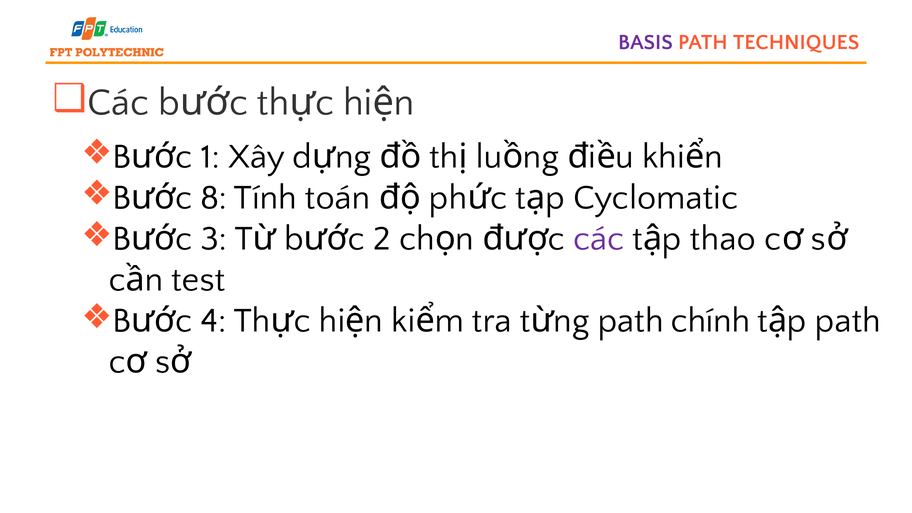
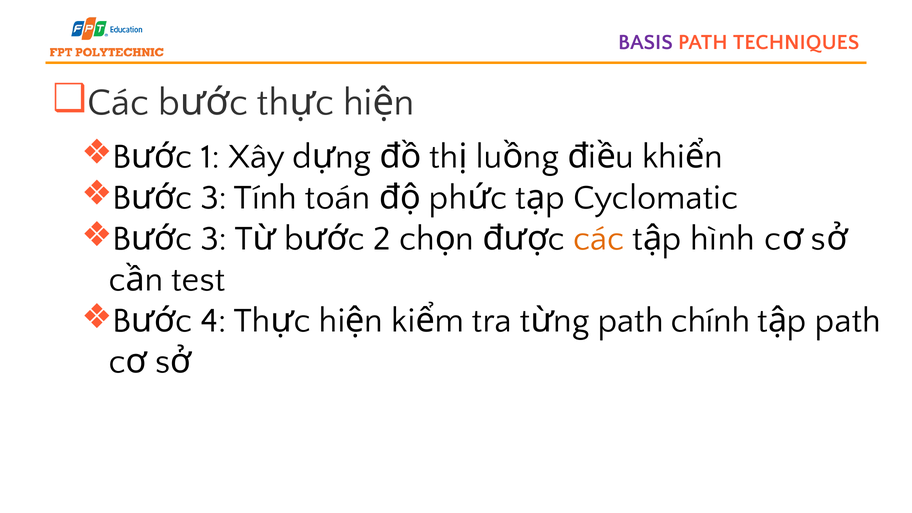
8: 8 -> 3 (214, 197)
các colour: purple -> orange (599, 238)
thao: thao -> hình (723, 238)
